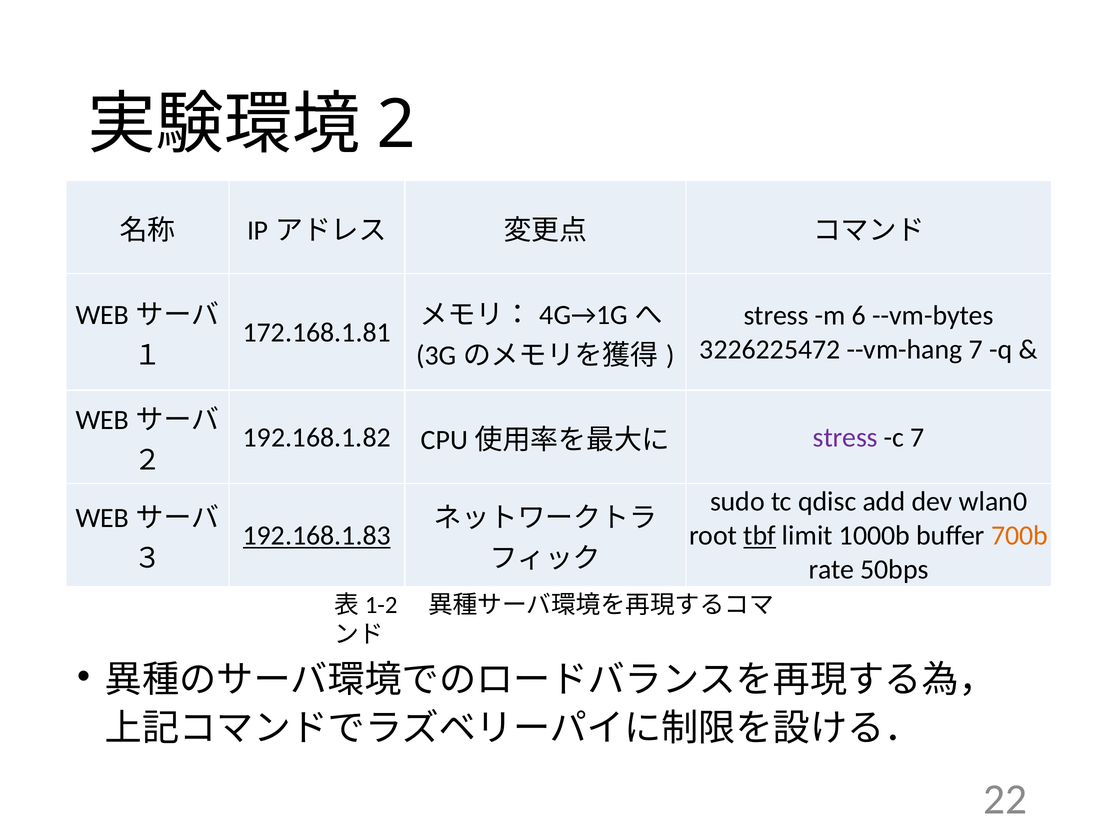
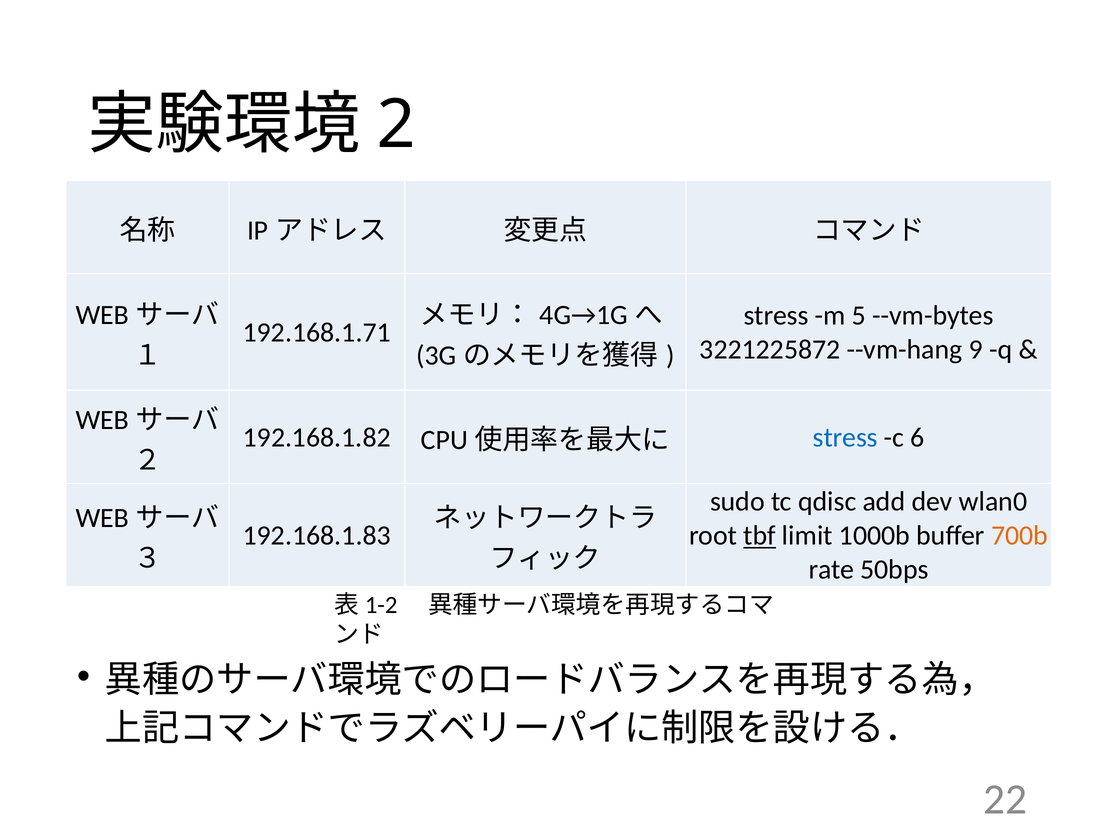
6: 6 -> 5 (859, 316)
172.168.1.81: 172.168.1.81 -> 192.168.1.71 (317, 333)
3226225472: 3226225472 -> 3221225872 (770, 350)
--vm-hang 7: 7 -> 9 (976, 350)
stress colour: purple -> blue (845, 438)
c 7: 7 -> 6 (918, 438)
192.168.1.83 underline: present -> none (317, 536)
